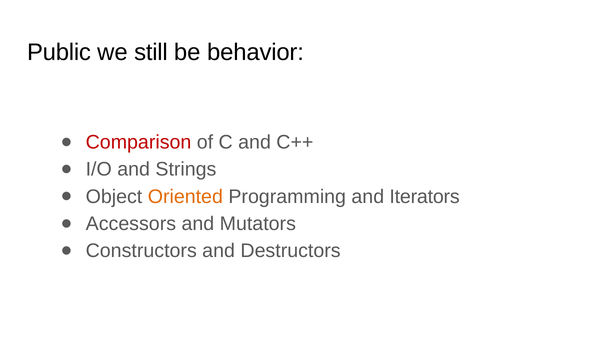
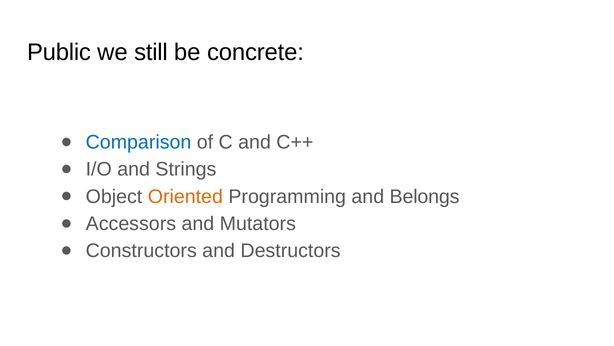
behavior: behavior -> concrete (255, 52)
Comparison colour: red -> blue (139, 142)
Iterators: Iterators -> Belongs (425, 196)
